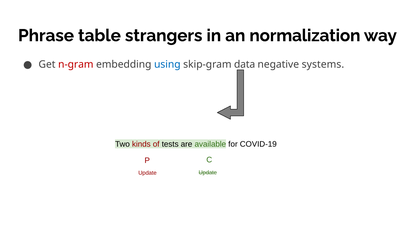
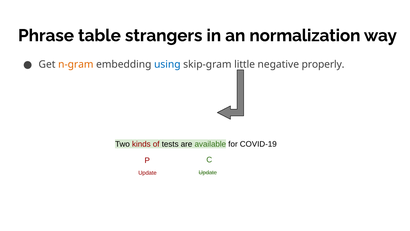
n-gram colour: red -> orange (76, 64)
data: data -> little (245, 64)
systems: systems -> properly (323, 64)
